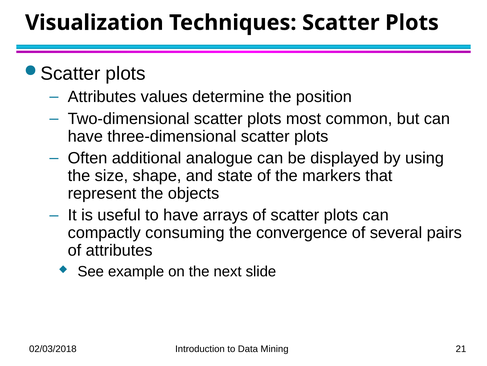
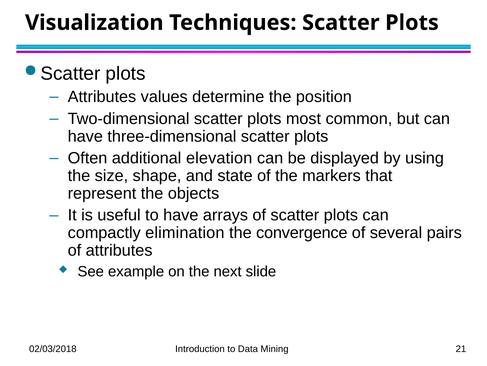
analogue: analogue -> elevation (219, 158)
consuming: consuming -> elimination (185, 232)
